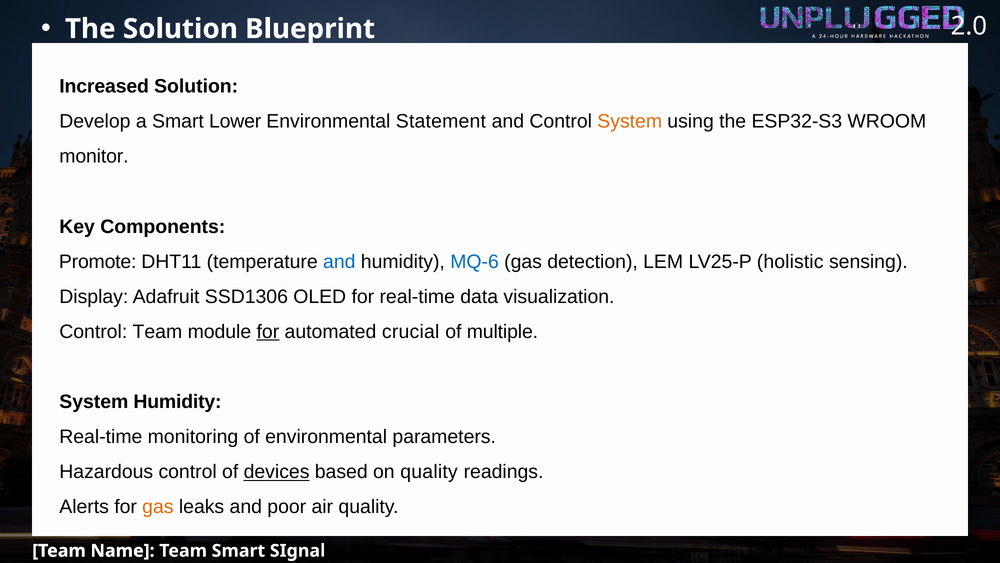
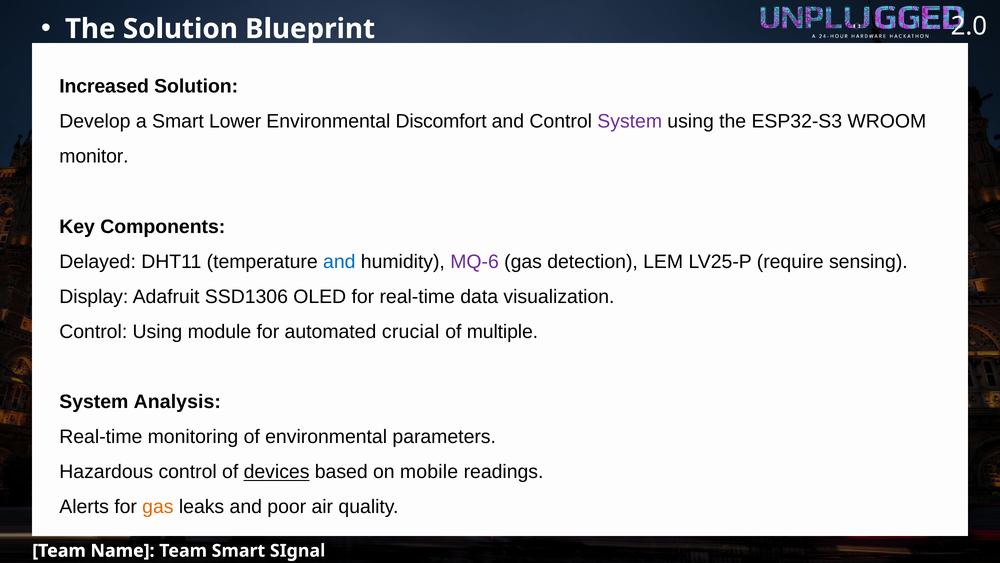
Statement: Statement -> Discomfort (441, 121)
System colour: orange -> purple (630, 121)
Promote: Promote -> Delayed (98, 261)
MQ-6 colour: blue -> purple (475, 261)
holistic: holistic -> require (790, 261)
Control Team: Team -> Using (157, 331)
for underline: present -> none (268, 331)
System Humidity: Humidity -> Analysis (177, 402)
on quality: quality -> mobile (429, 472)
